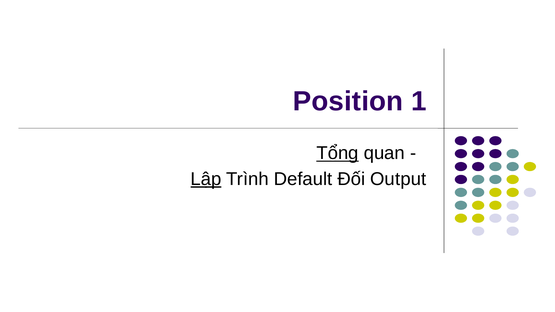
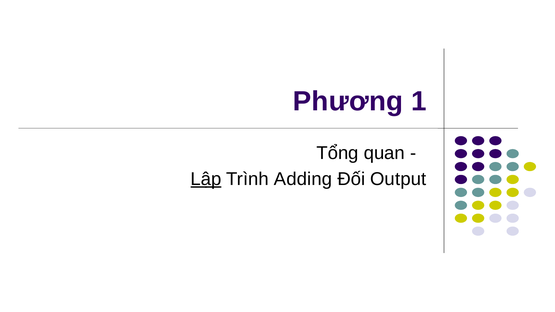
Position: Position -> Phương (348, 102)
Tổng underline: present -> none (338, 153)
Default: Default -> Adding (303, 179)
